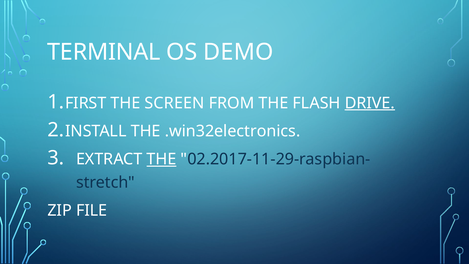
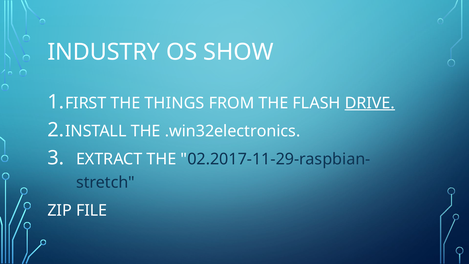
TERMINAL: TERMINAL -> INDUSTRY (104, 52)
DEMO: DEMO -> SHOW (238, 52)
SCREEN: SCREEN -> THINGS (175, 103)
THE underline: present -> none (162, 159)
